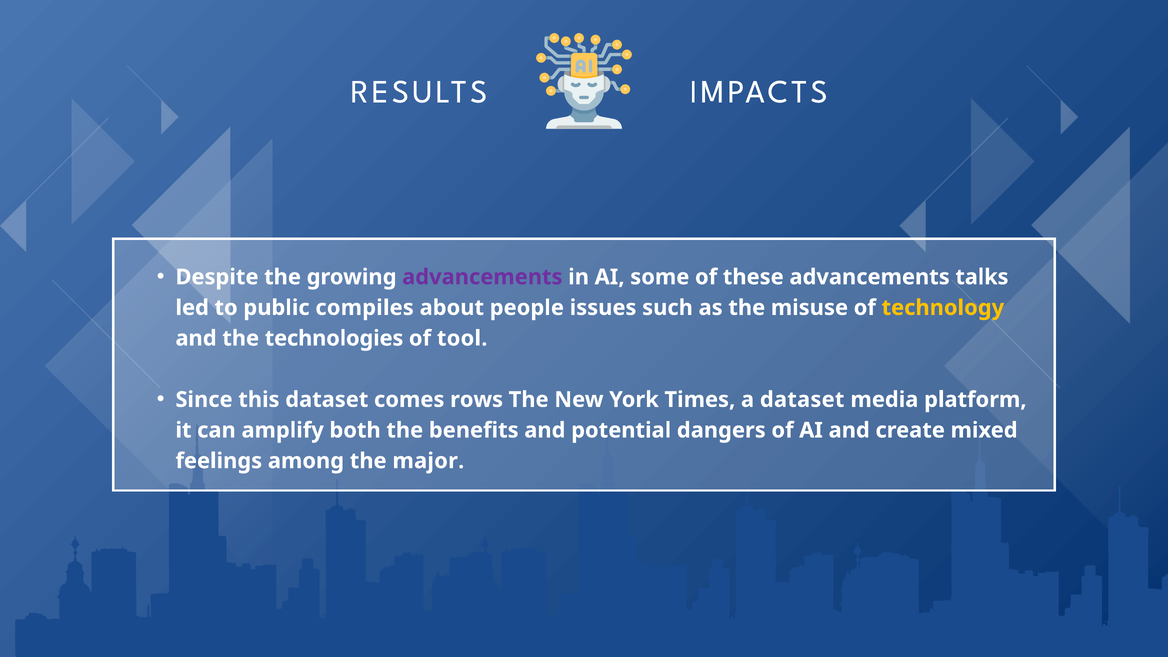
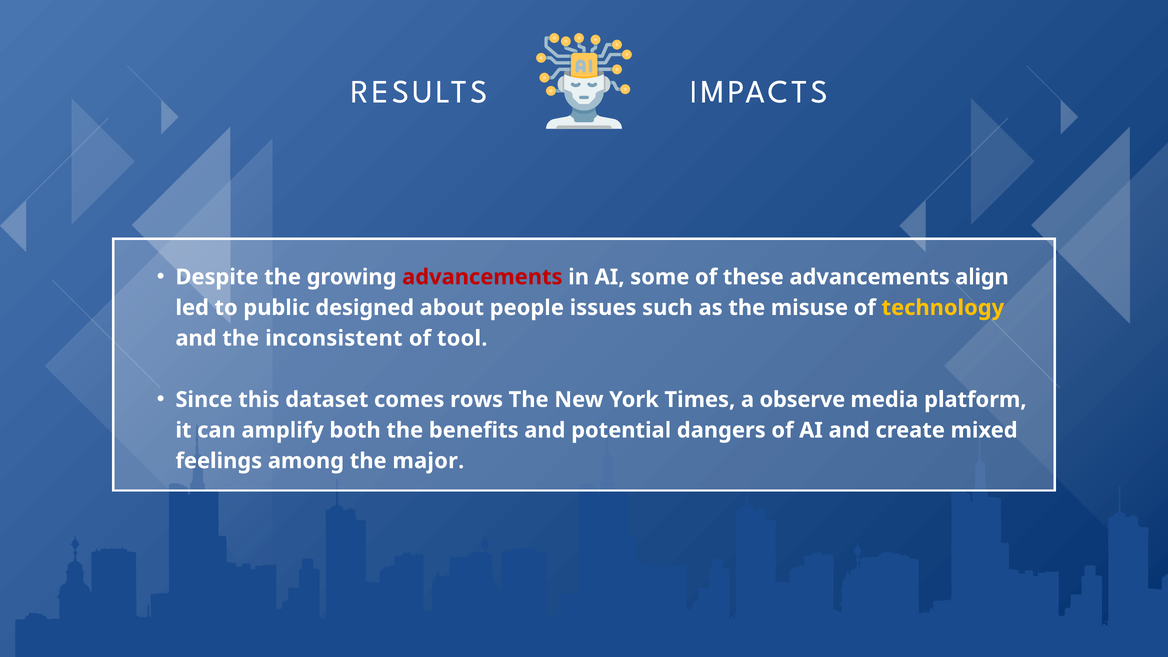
advancements colour: purple -> red (482, 277)
talks: talks -> align (982, 277)
compiles: compiles -> designed (365, 308)
technologies: technologies -> inconsistent (334, 338)
a dataset: dataset -> observe (802, 400)
